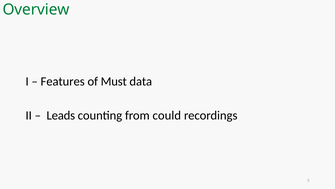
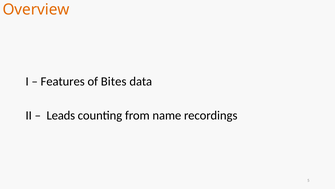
Overview colour: green -> orange (36, 9)
Must: Must -> Bites (114, 81)
could: could -> name (167, 115)
